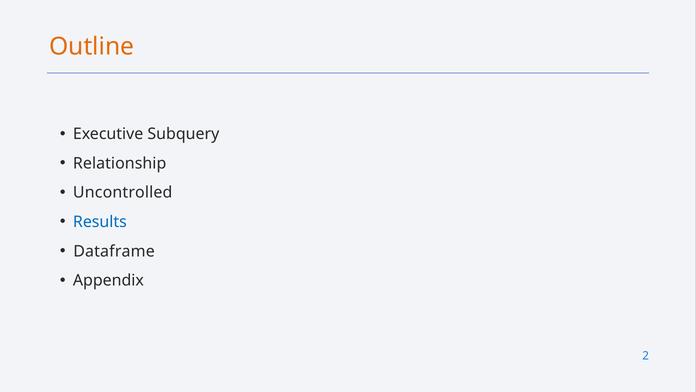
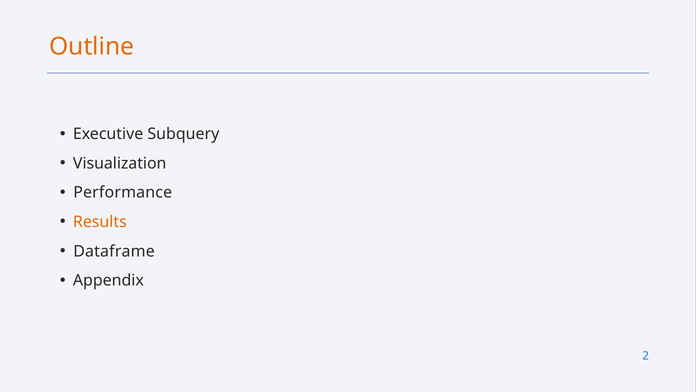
Relationship: Relationship -> Visualization (120, 163)
Uncontrolled: Uncontrolled -> Performance (123, 192)
Results colour: blue -> orange (100, 222)
